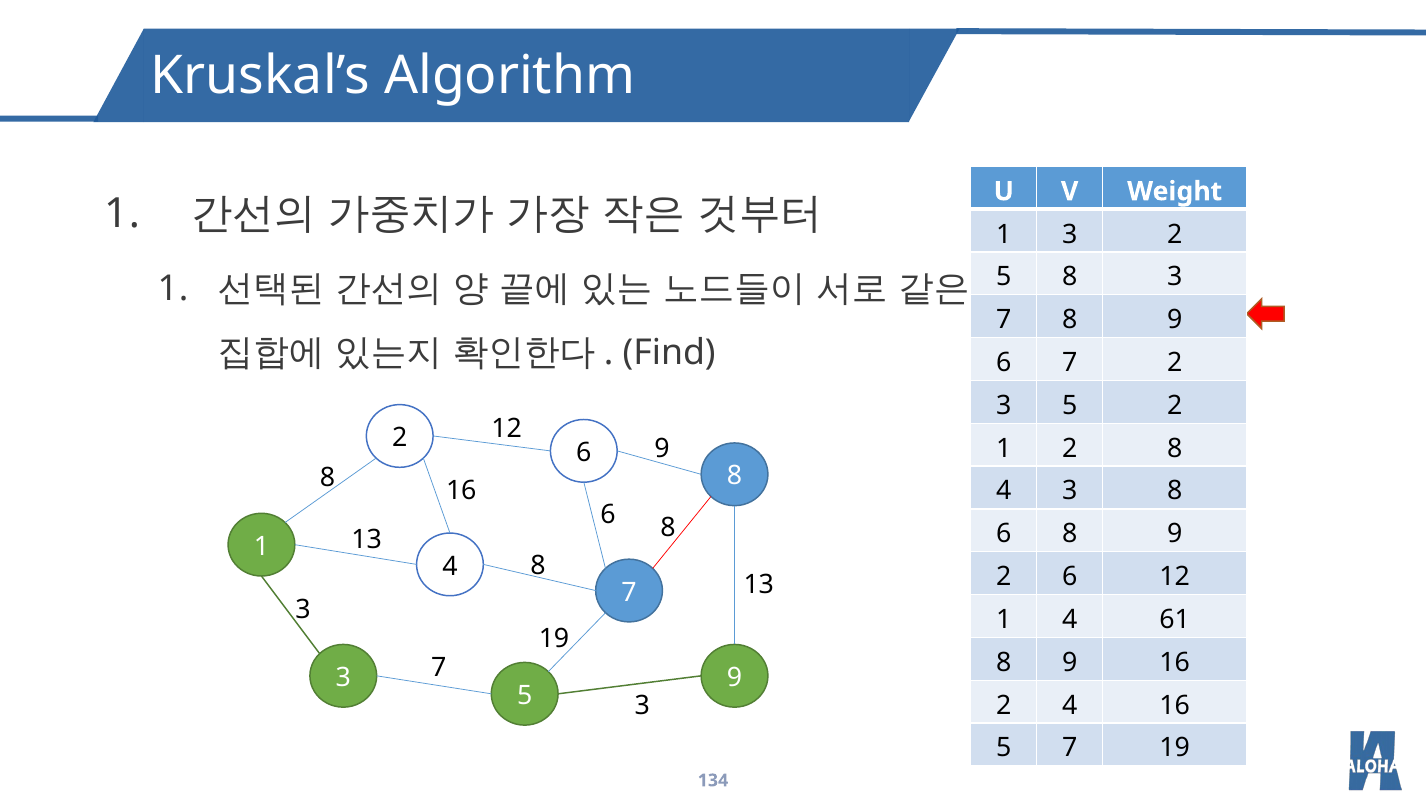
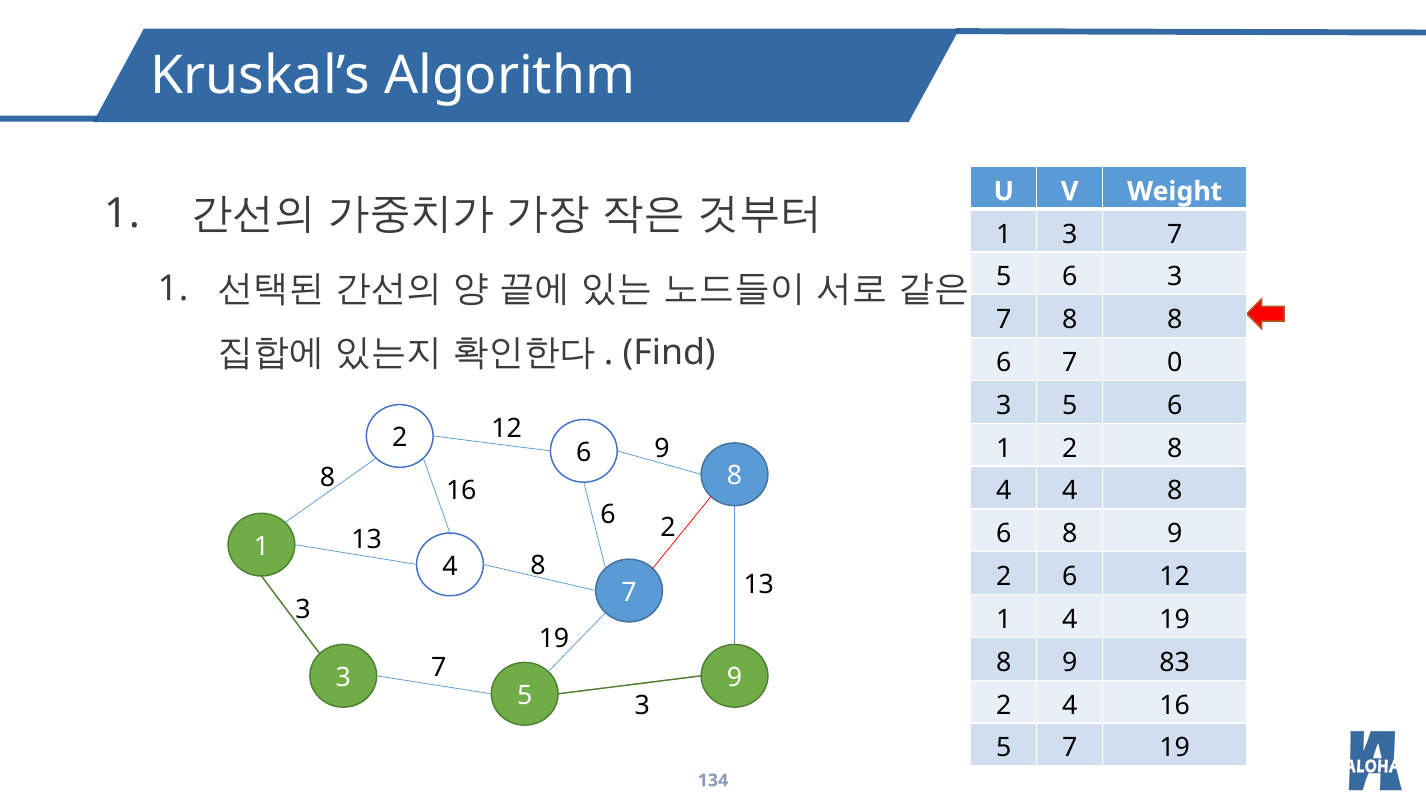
1 3 2: 2 -> 7 (1175, 234)
8: 8 -> 6 (1070, 277)
7 8 9: 9 -> 8 (1175, 320)
7 2: 2 -> 0 (1175, 363)
3 5 2: 2 -> 6 (1175, 406)
3: 3 -> 4 (1070, 491)
8: 8 -> 2 (668, 528)
4 61: 61 -> 19 (1175, 620)
9 16: 16 -> 83 (1175, 663)
